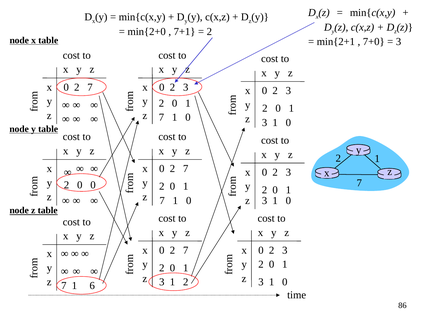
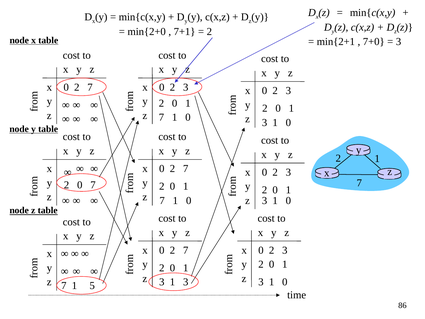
0 0: 0 -> 7 (93, 185)
3 1 2: 2 -> 3 (186, 282)
6: 6 -> 5 (92, 285)
